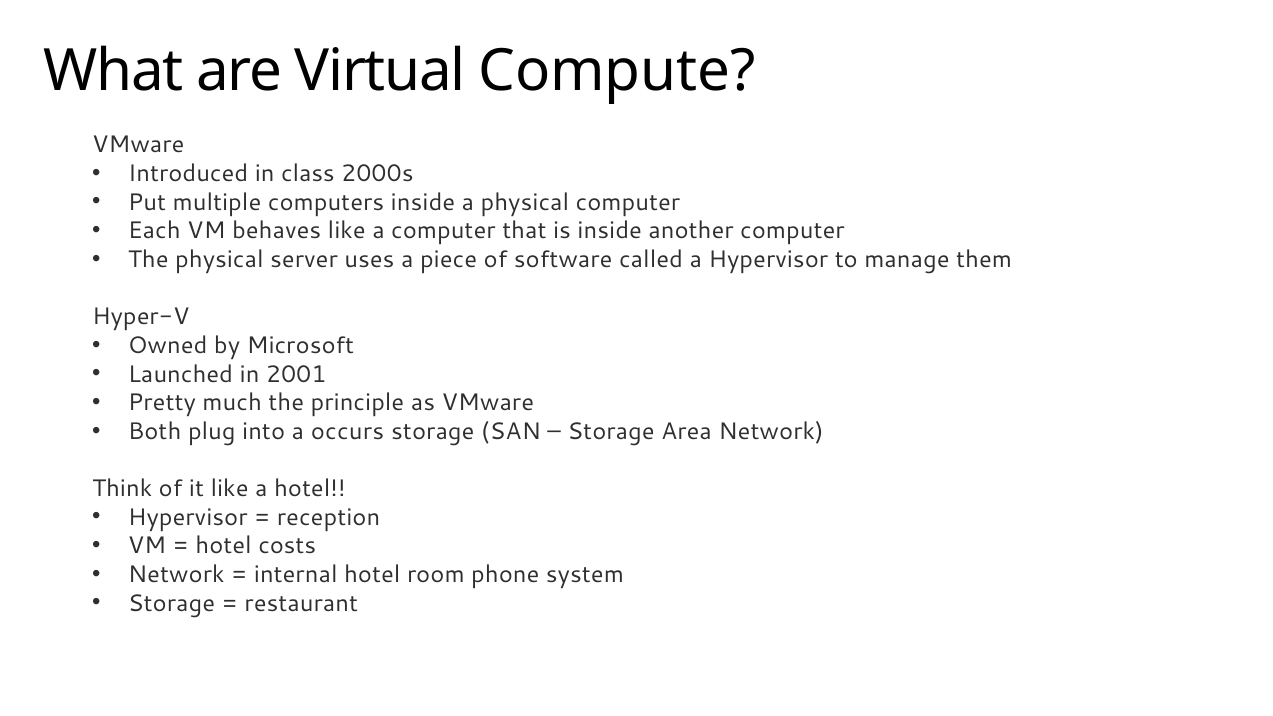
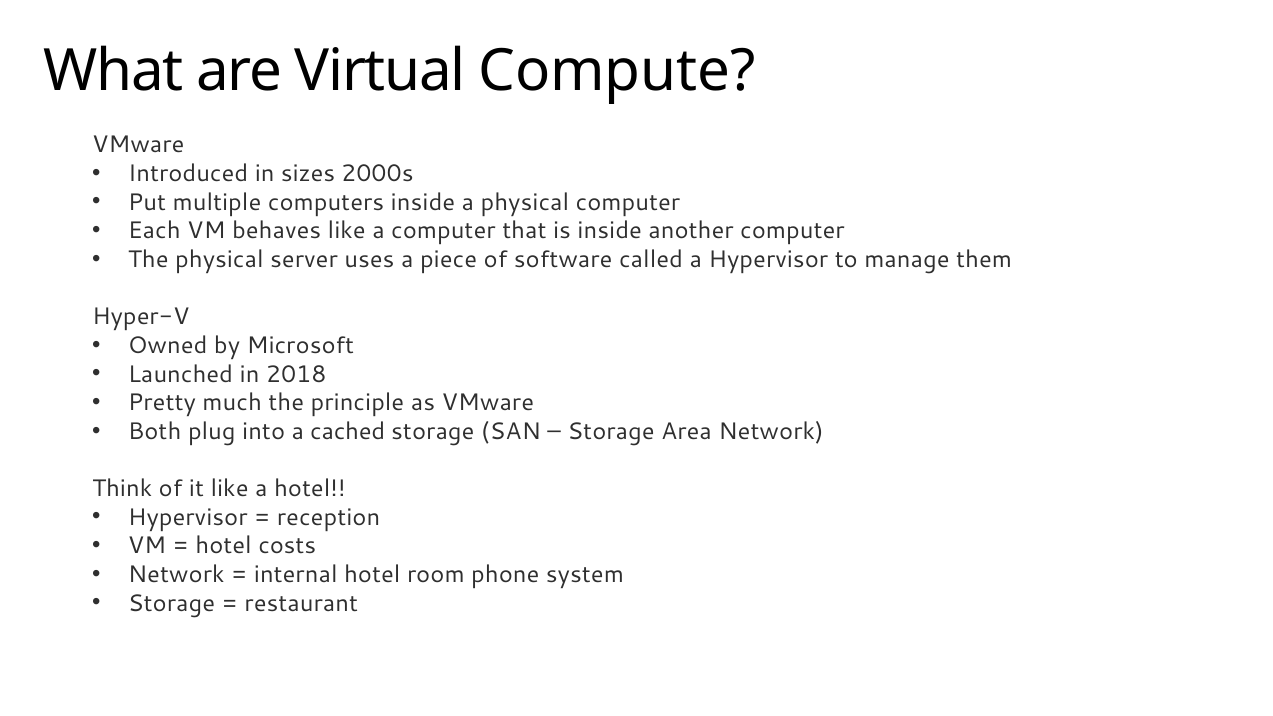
class: class -> sizes (308, 174)
2001: 2001 -> 2018 (296, 374)
occurs: occurs -> cached (348, 431)
